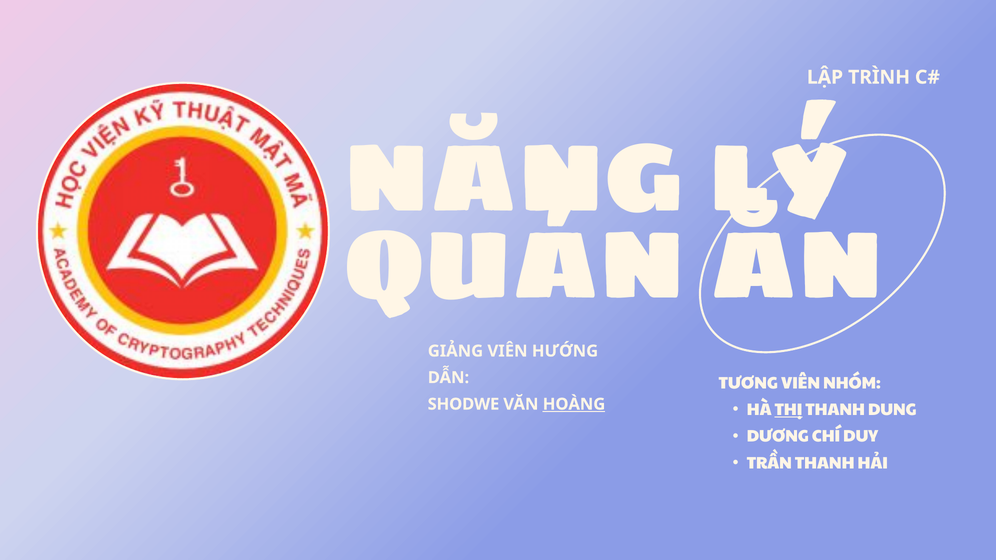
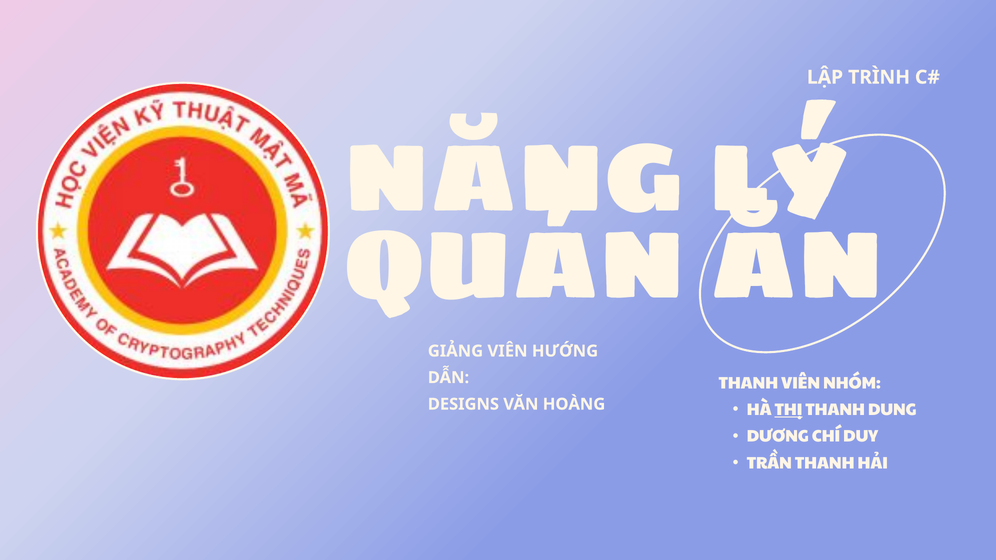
TƯƠNG: TƯƠNG -> THANH (748, 384)
SHODWE: SHODWE -> DESIGNS (463, 404)
HOÀNG underline: present -> none (574, 404)
